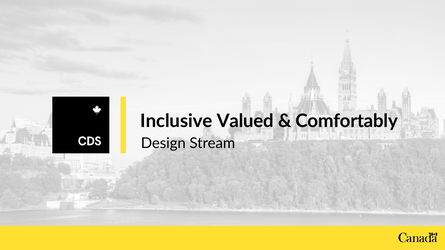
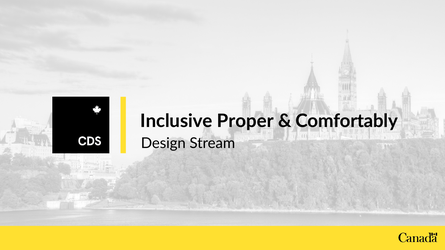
Valued: Valued -> Proper (245, 121)
